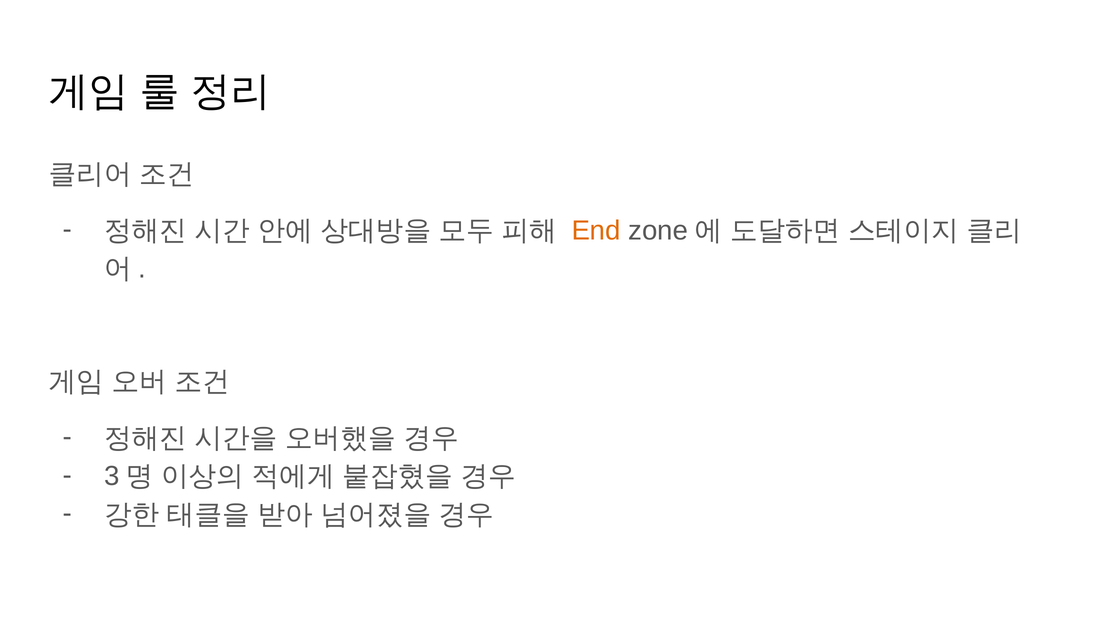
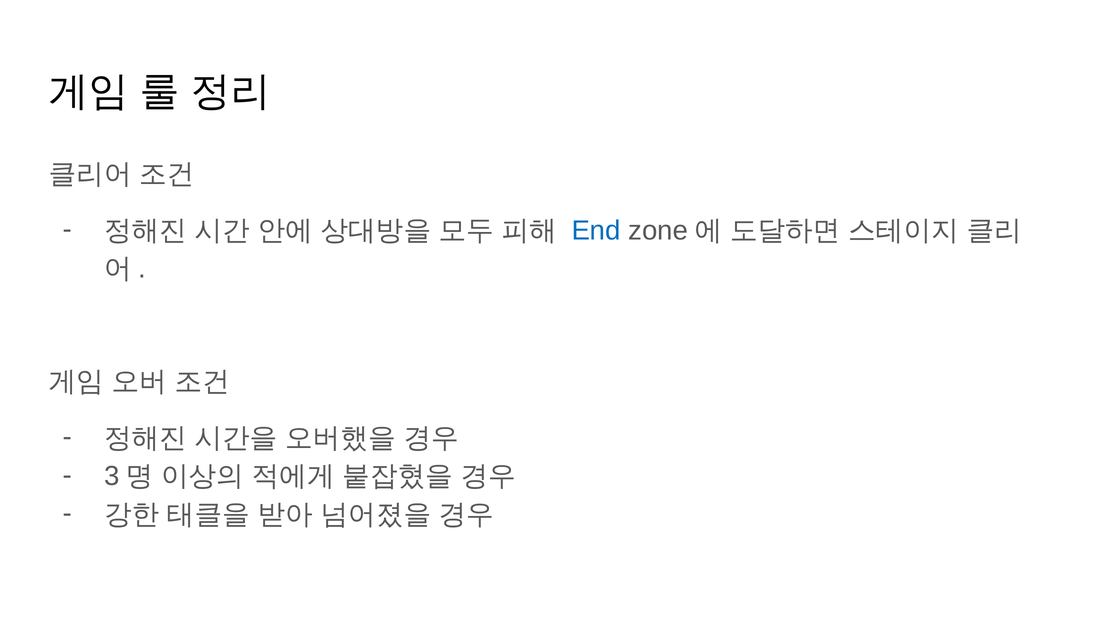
End colour: orange -> blue (596, 230)
